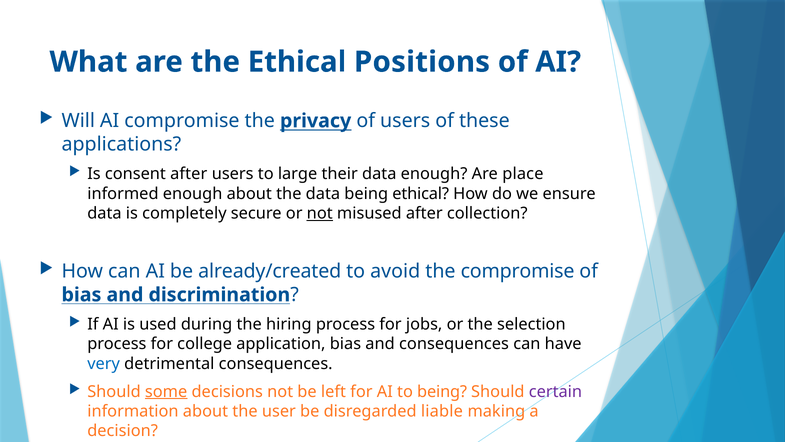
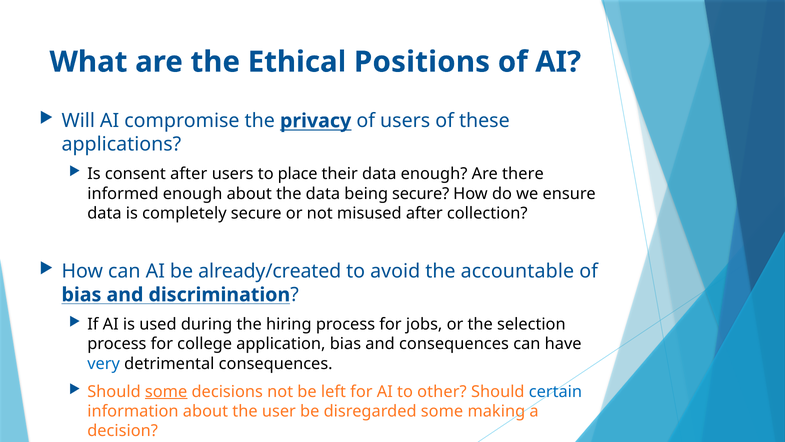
large: large -> place (298, 174)
place: place -> there (523, 174)
being ethical: ethical -> secure (421, 193)
not underline: present -> none (320, 213)
the compromise: compromise -> accountable (517, 271)
to being: being -> other (442, 391)
certain colour: purple -> blue (555, 391)
disregarded liable: liable -> some (442, 411)
